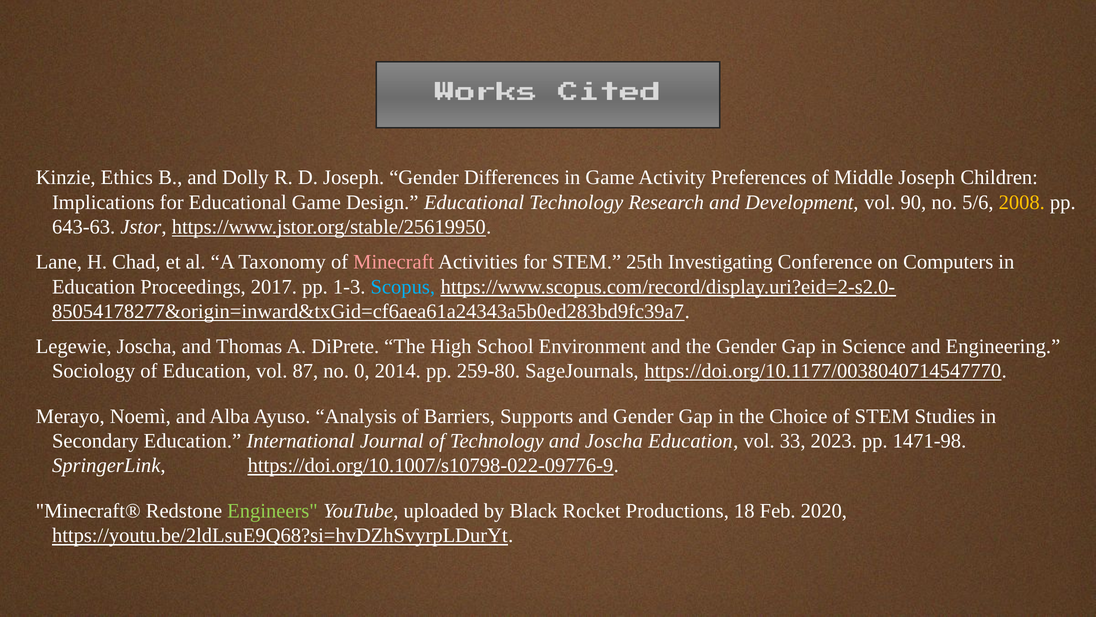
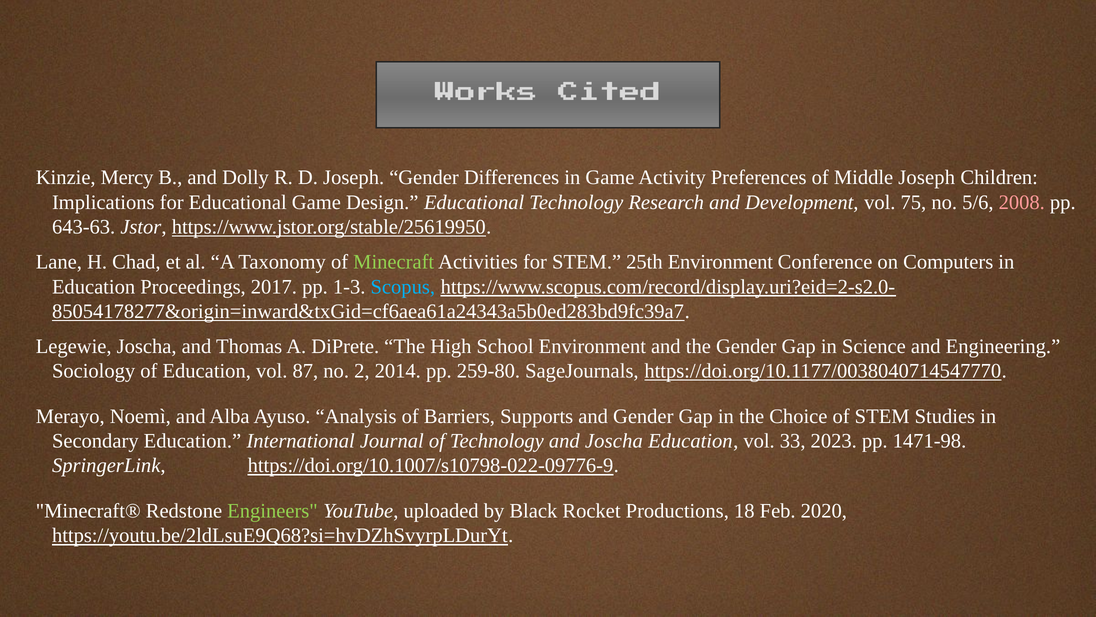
Ethics: Ethics -> Mercy (127, 178)
90: 90 -> 75 (913, 202)
2008 colour: yellow -> pink (1022, 202)
Minecraft colour: pink -> light green (394, 262)
25th Investigating: Investigating -> Environment (720, 262)
0: 0 -> 2 (362, 371)
